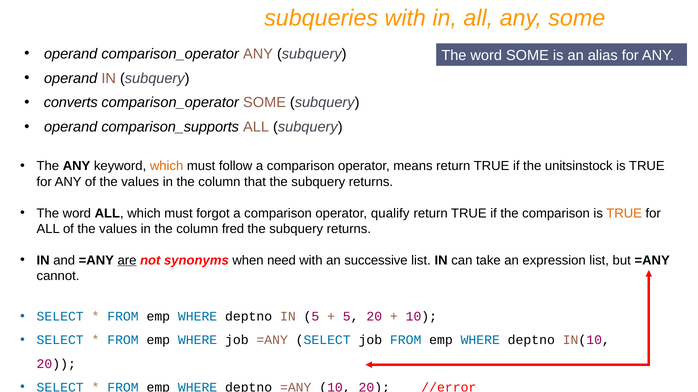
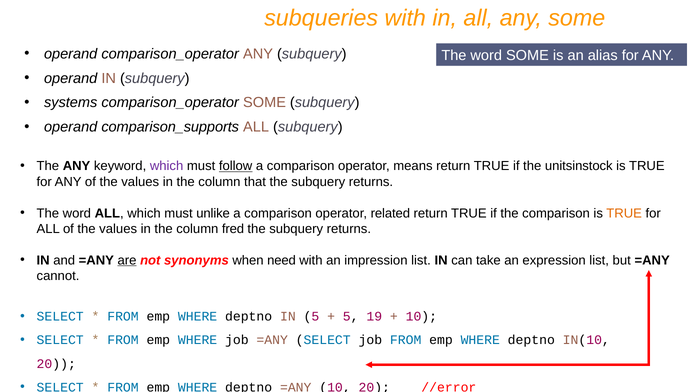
converts: converts -> systems (71, 103)
which colour: orange -> purple (167, 166)
follow underline: none -> present (236, 166)
forgot: forgot -> unlike (213, 214)
qualify: qualify -> related (390, 214)
successive: successive -> impression (376, 261)
5 20: 20 -> 19 (374, 317)
